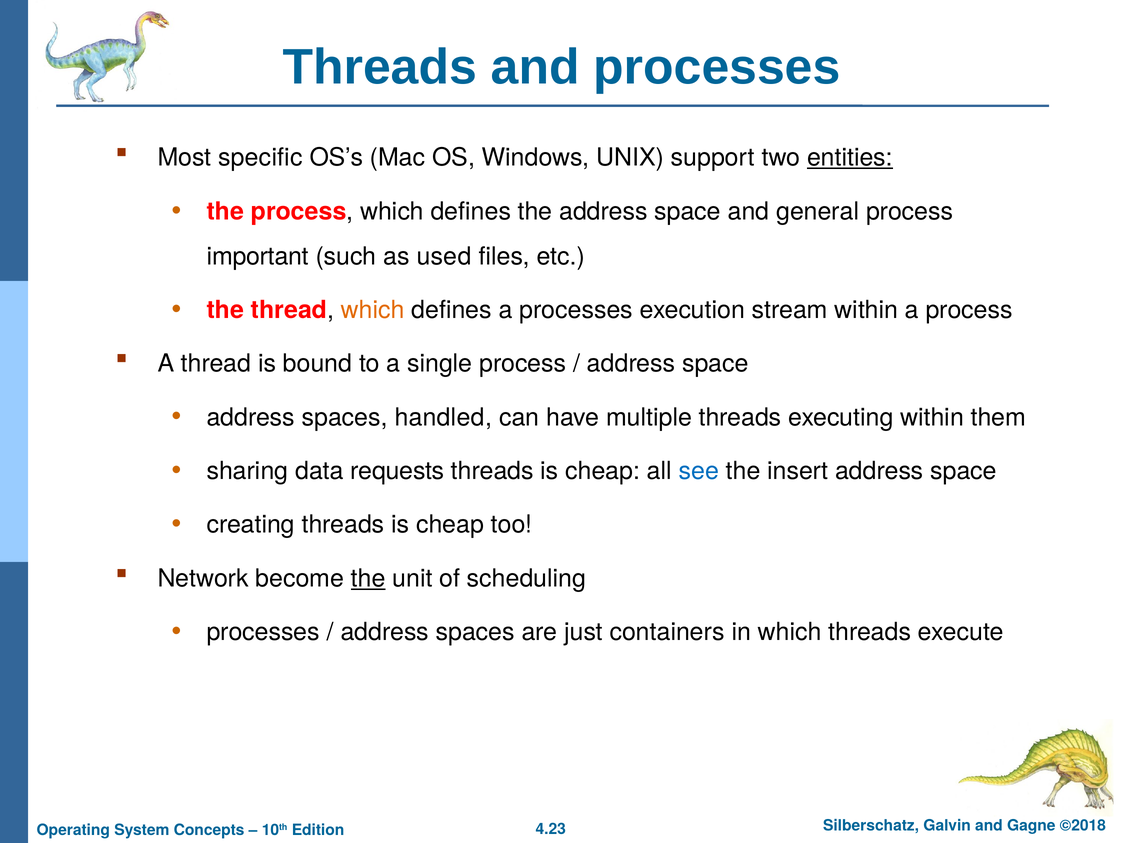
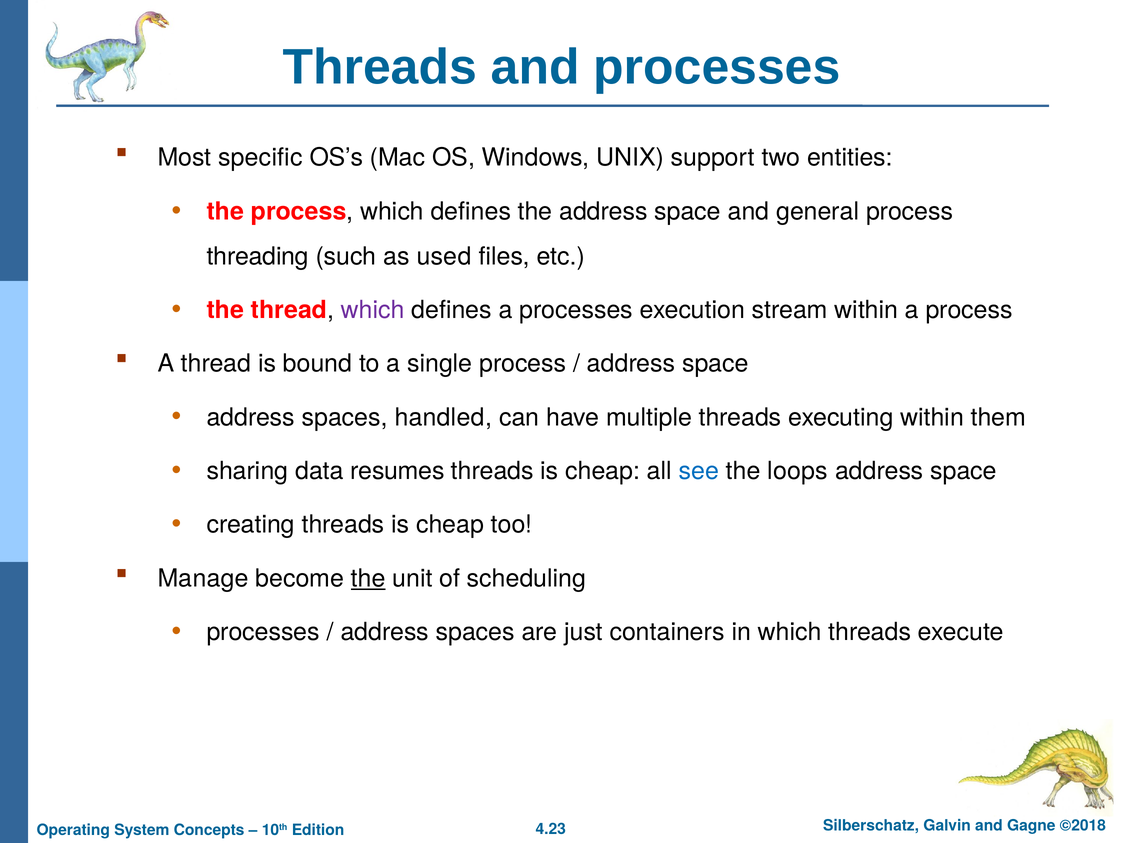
entities underline: present -> none (850, 158)
important: important -> threading (258, 256)
which colour: orange -> purple (373, 310)
requests: requests -> resumes (397, 471)
insert: insert -> loops (798, 471)
Network: Network -> Manage (203, 578)
